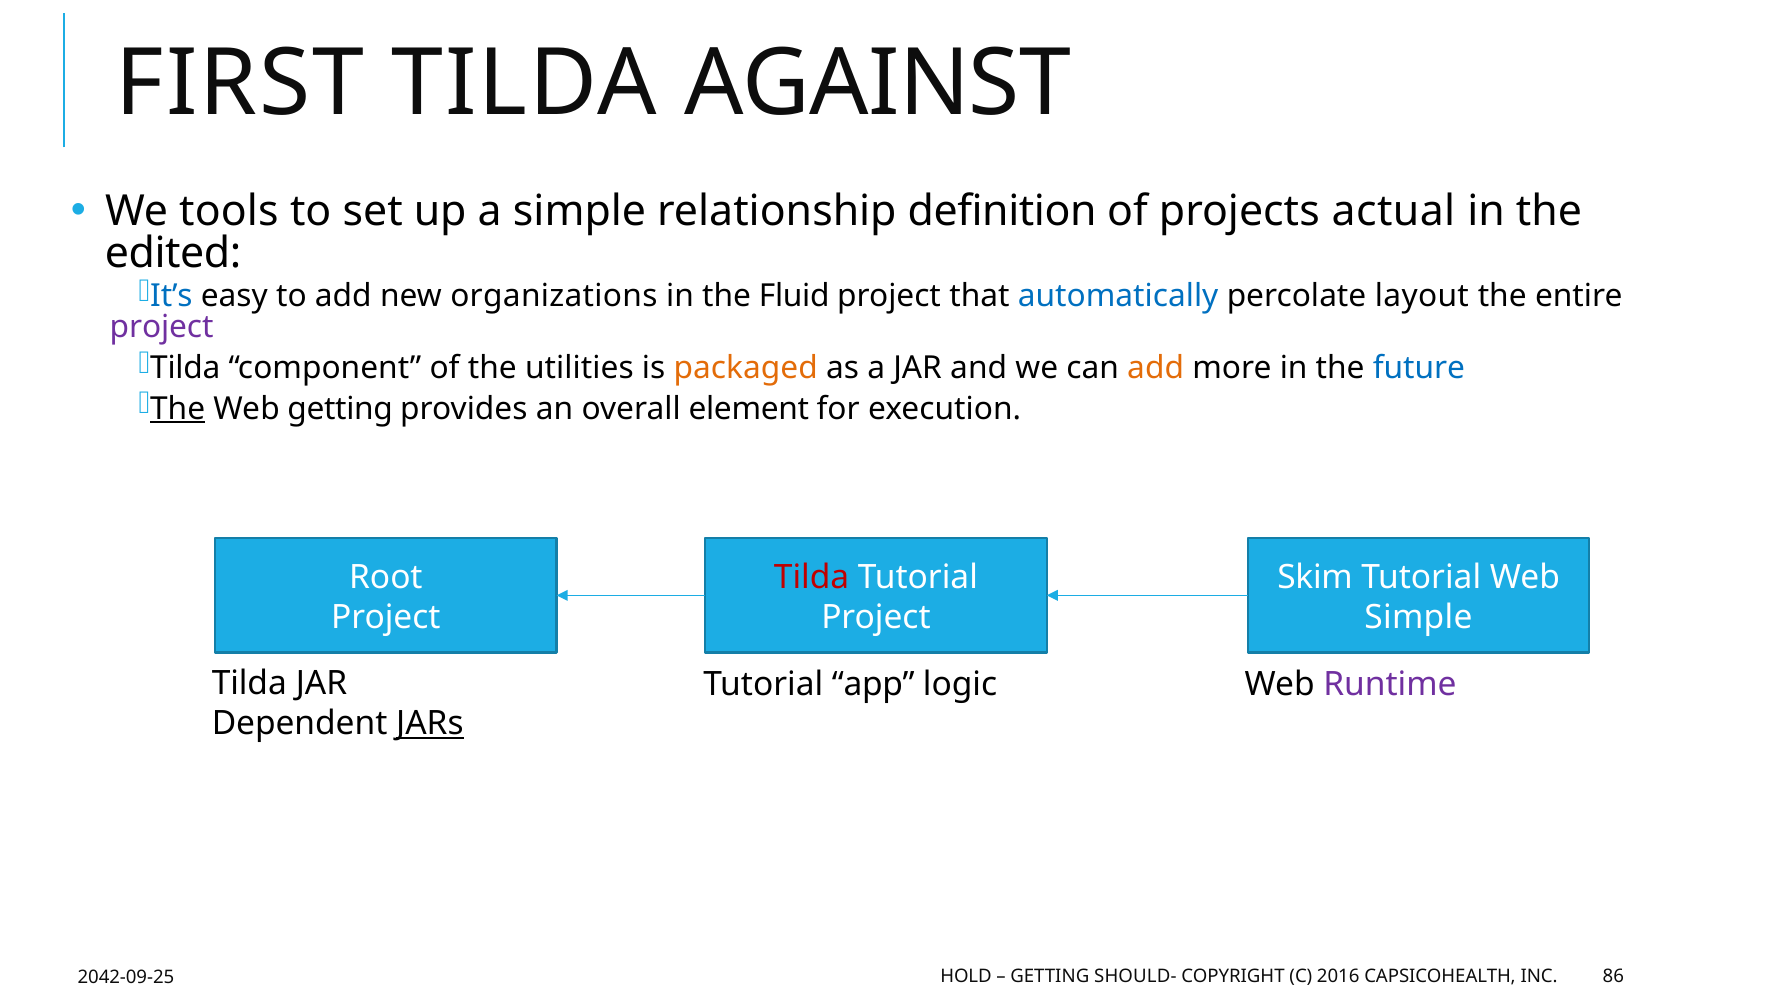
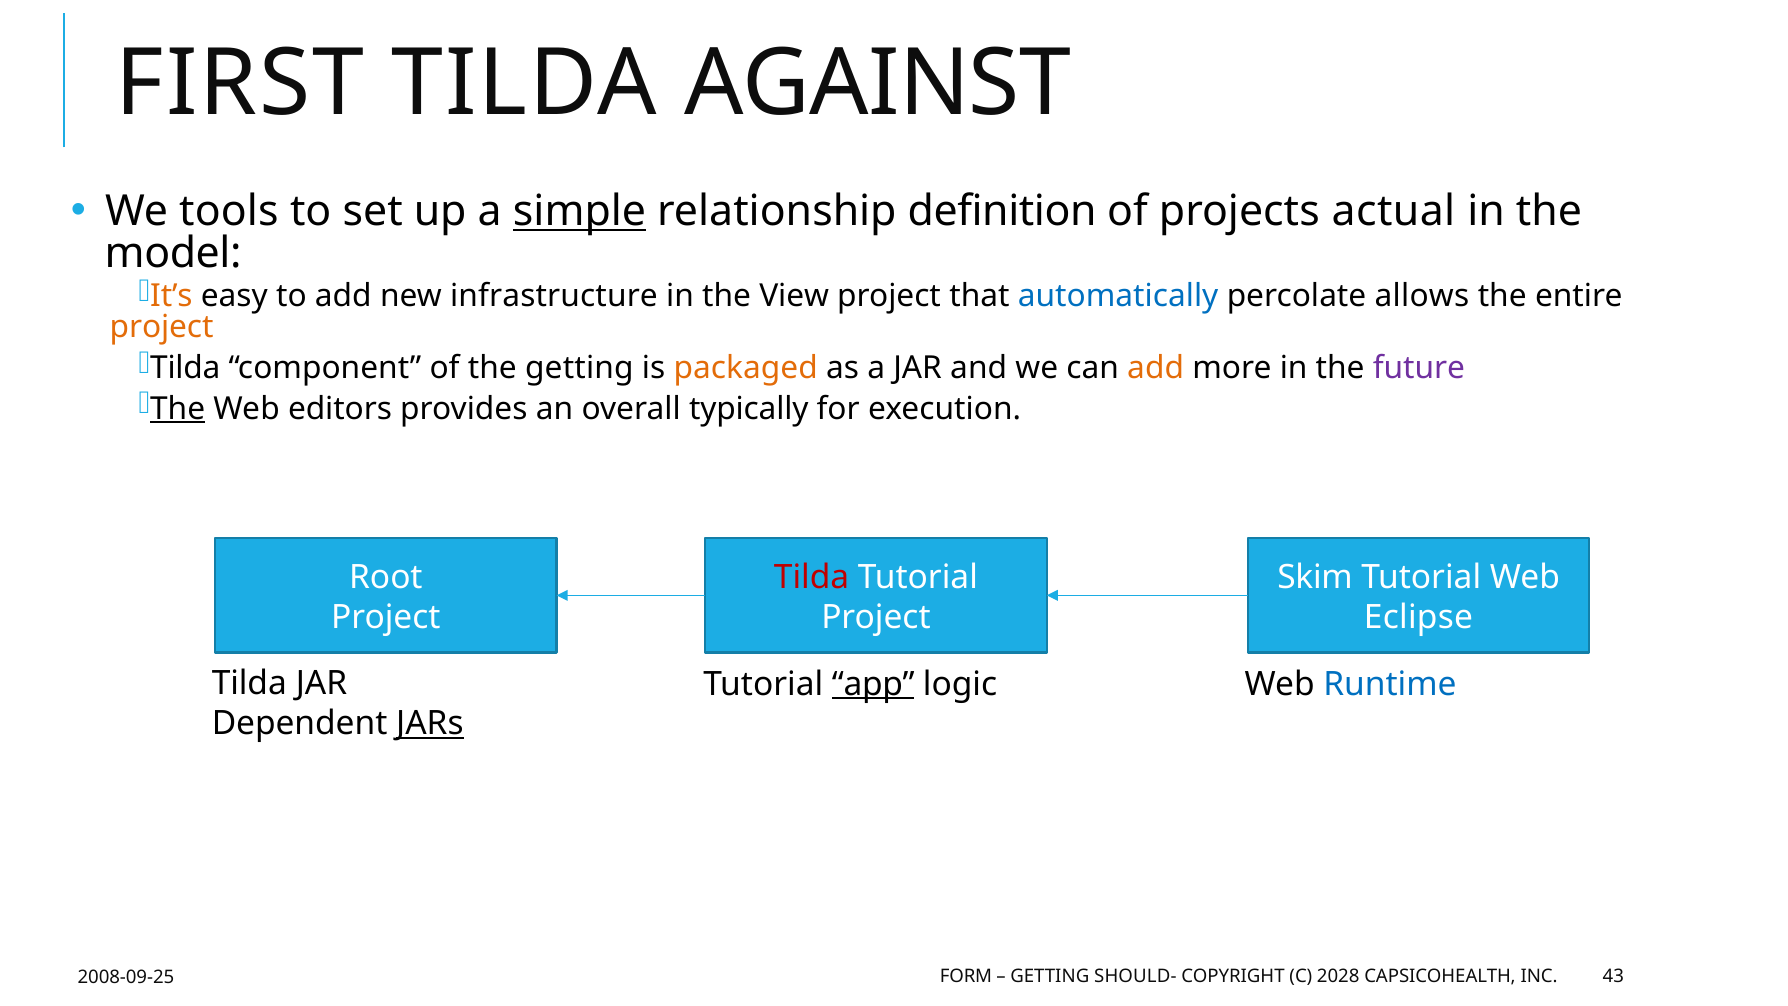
simple underline: none -> present (580, 211)
edited: edited -> model (173, 253)
It’s colour: blue -> orange (171, 296)
organizations: organizations -> infrastructure (554, 296)
Fluid: Fluid -> View (794, 296)
layout: layout -> allows (1422, 296)
project colour: purple -> orange (162, 327)
the utilities: utilities -> getting (579, 368)
future colour: blue -> purple (1419, 368)
Web getting: getting -> editors (340, 409)
element: element -> typically (749, 409)
Simple: Simple -> Eclipse (1418, 618)
app underline: none -> present (873, 684)
Runtime colour: purple -> blue (1390, 684)
HOLD: HOLD -> FORM (966, 976)
2016: 2016 -> 2028 (1338, 976)
86: 86 -> 43 (1613, 976)
2042-09-25: 2042-09-25 -> 2008-09-25 (126, 977)
